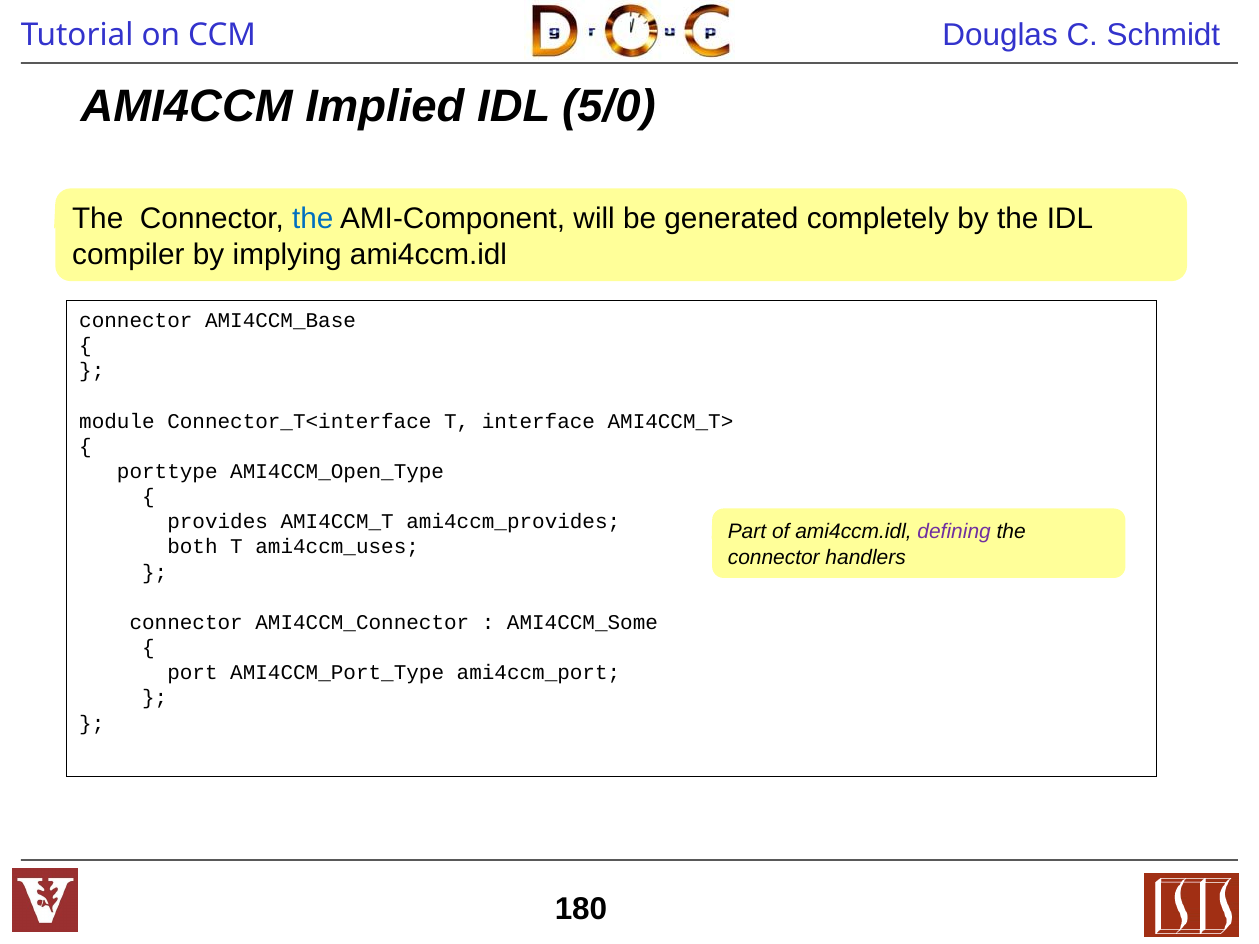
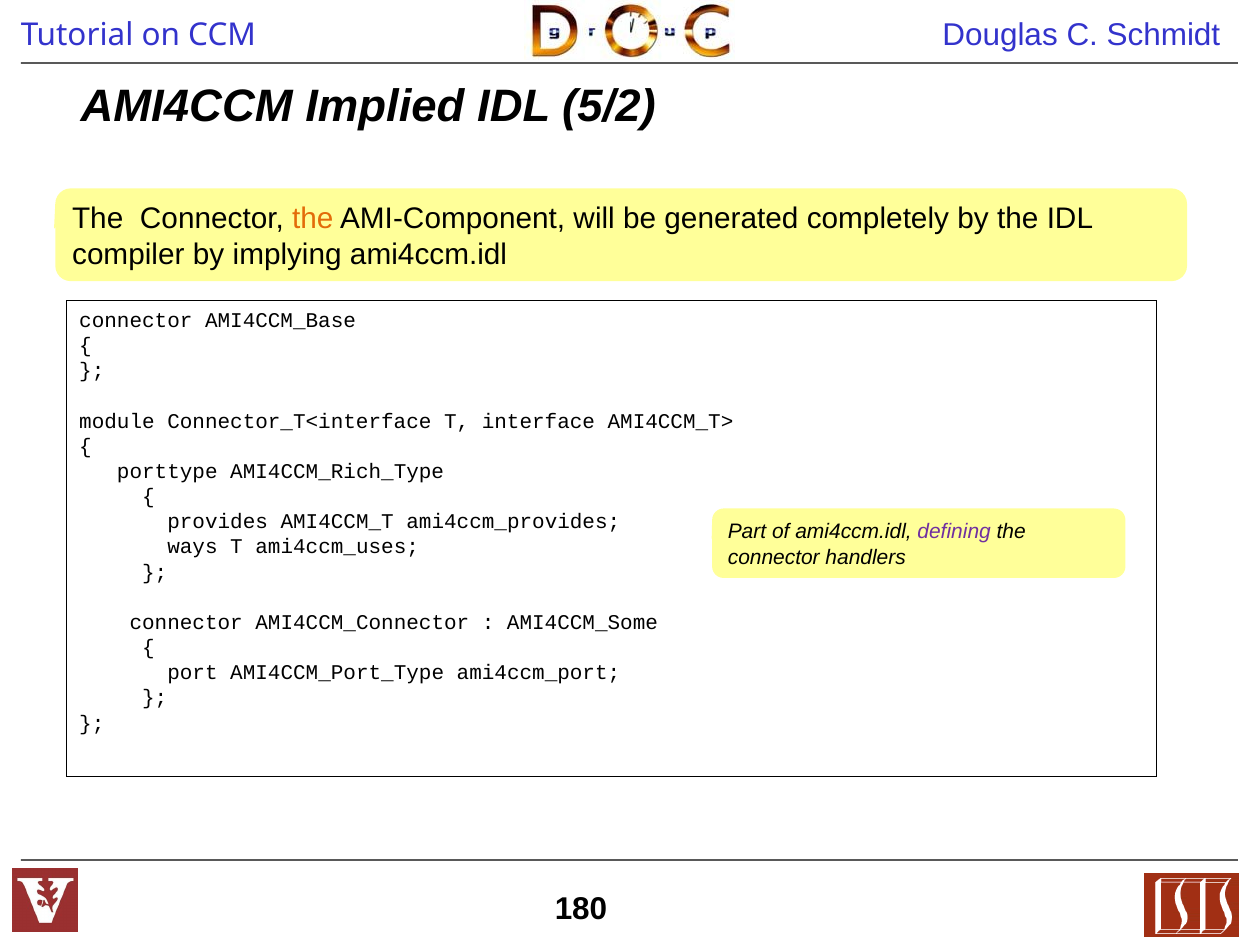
5/0: 5/0 -> 5/2 (609, 106)
the colour: blue -> orange (313, 219)
AMI4CCM_Open_Type: AMI4CCM_Open_Type -> AMI4CCM_Rich_Type (337, 472)
both: both -> ways (192, 547)
